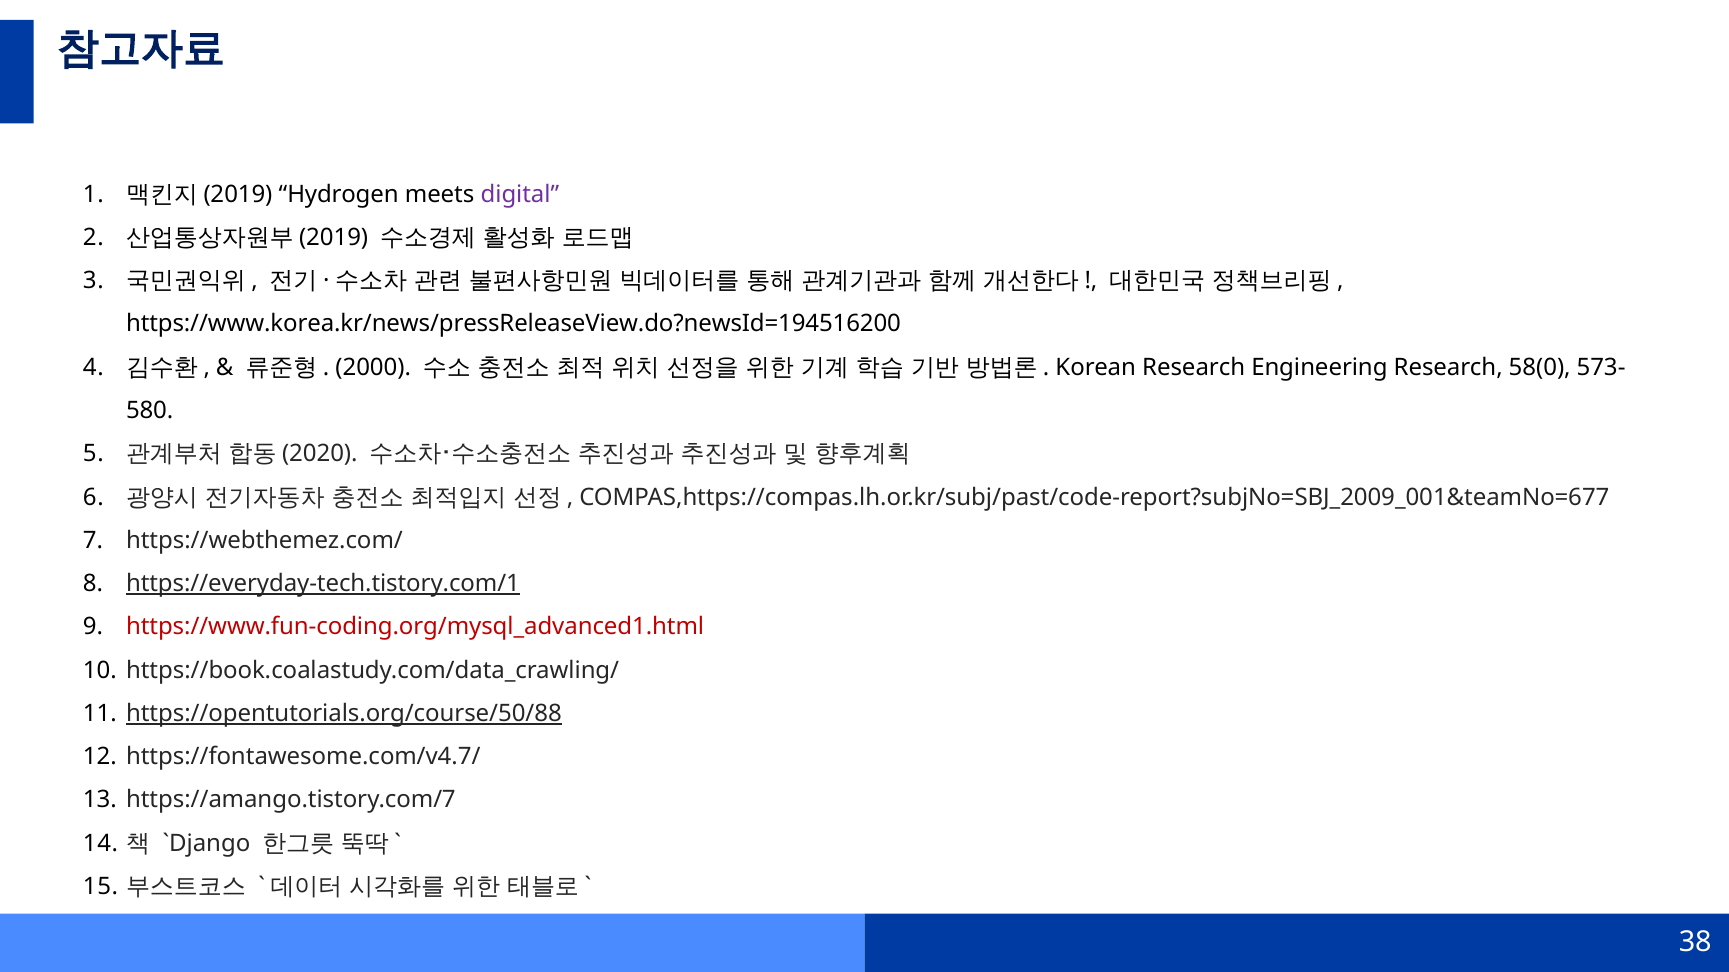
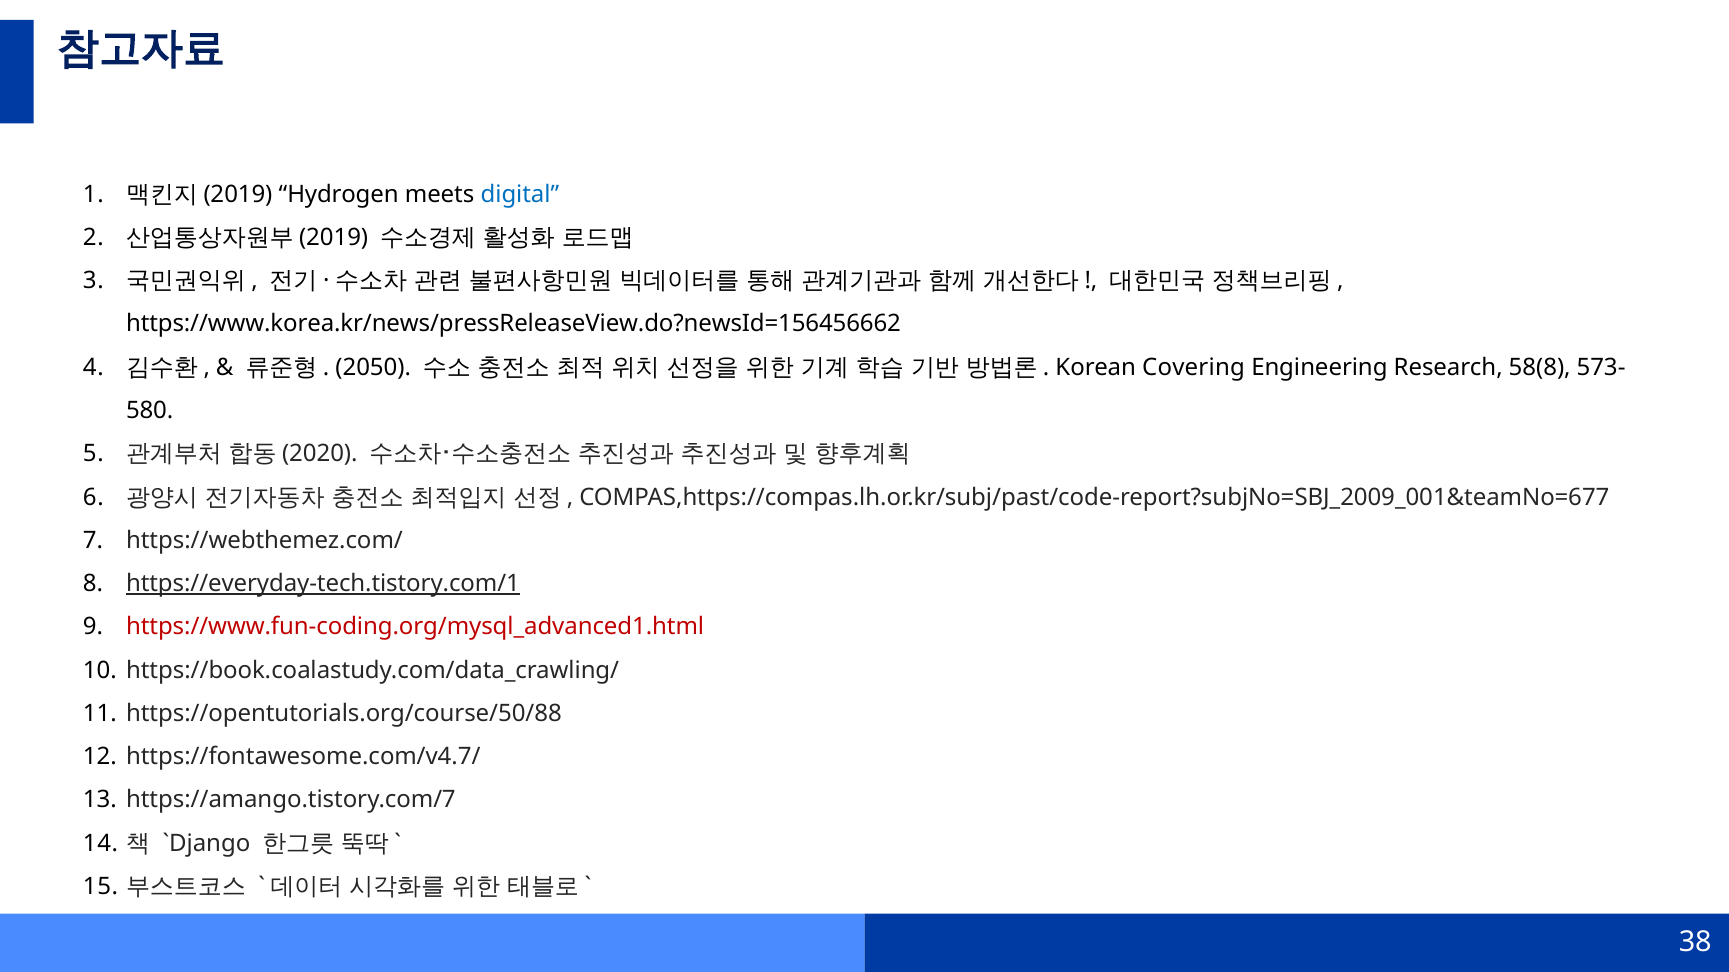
digital colour: purple -> blue (520, 194)
https://www.korea.kr/news/pressReleaseView.do?newsId=194516200: https://www.korea.kr/news/pressReleaseView.do?newsId=194516200 -> https://www.korea.kr/news/pressReleaseView.do?newsId=156456662 (513, 324)
2000: 2000 -> 2050 (373, 368)
Korean Research: Research -> Covering (1194, 368)
58(0: 58(0 -> 58(8 (1540, 368)
https://opentutorials.org/course/50/88 underline: present -> none (344, 714)
